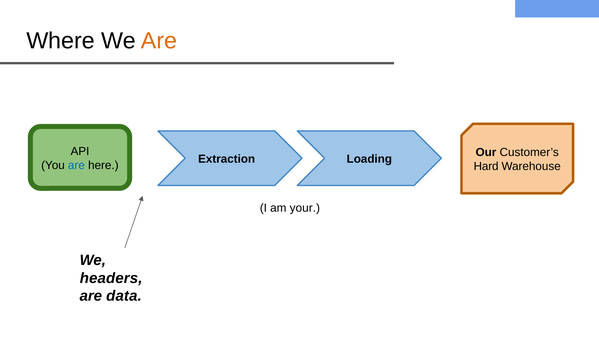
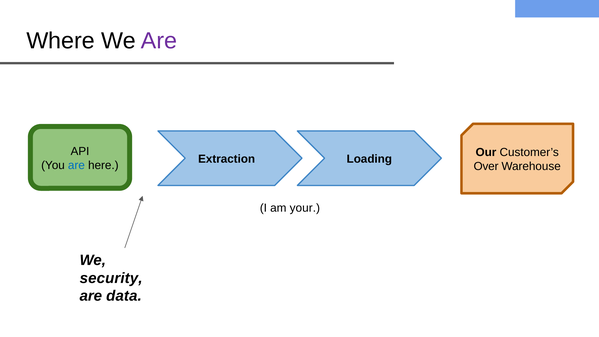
Are colour: orange -> purple (159, 41)
Hard: Hard -> Over (486, 166)
headers: headers -> security (111, 278)
